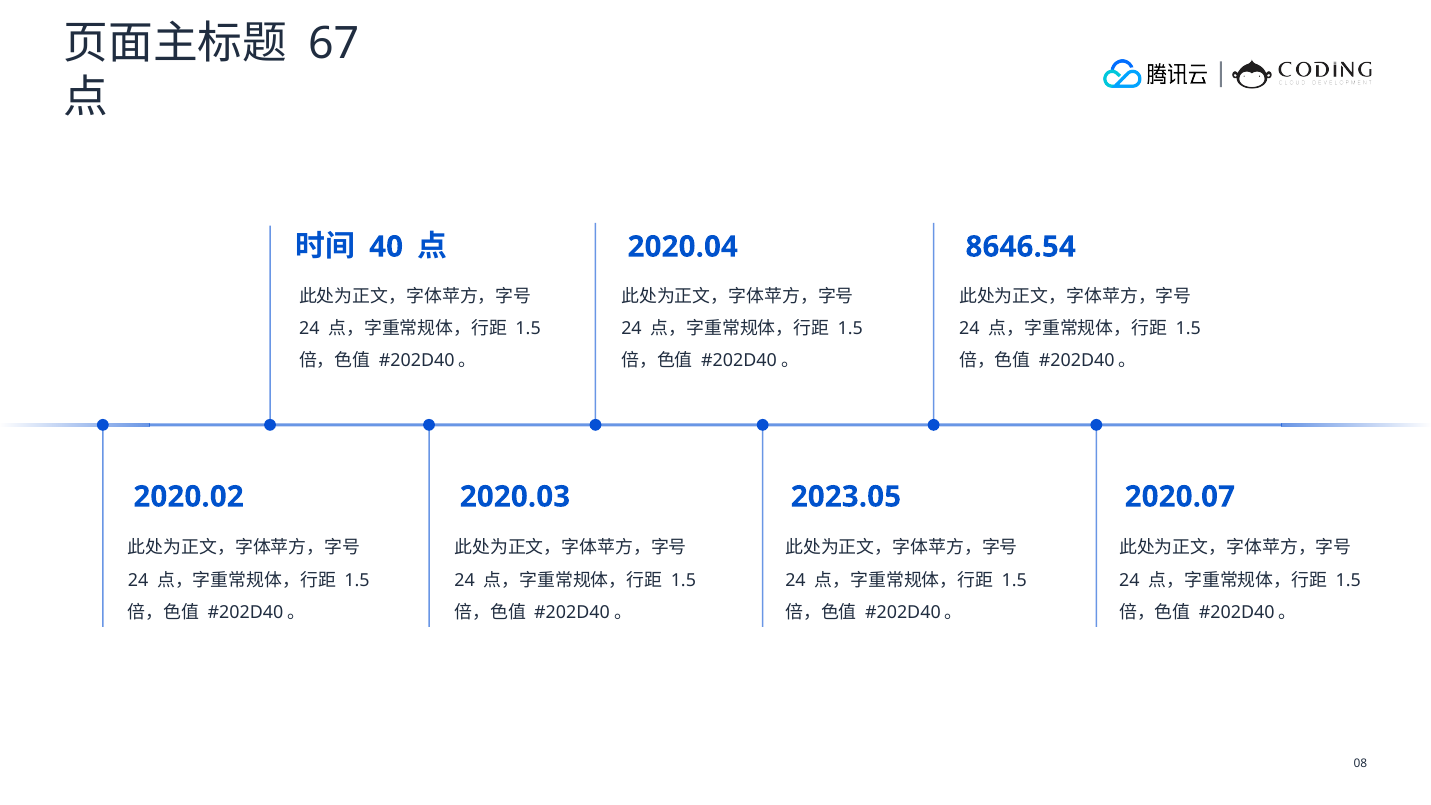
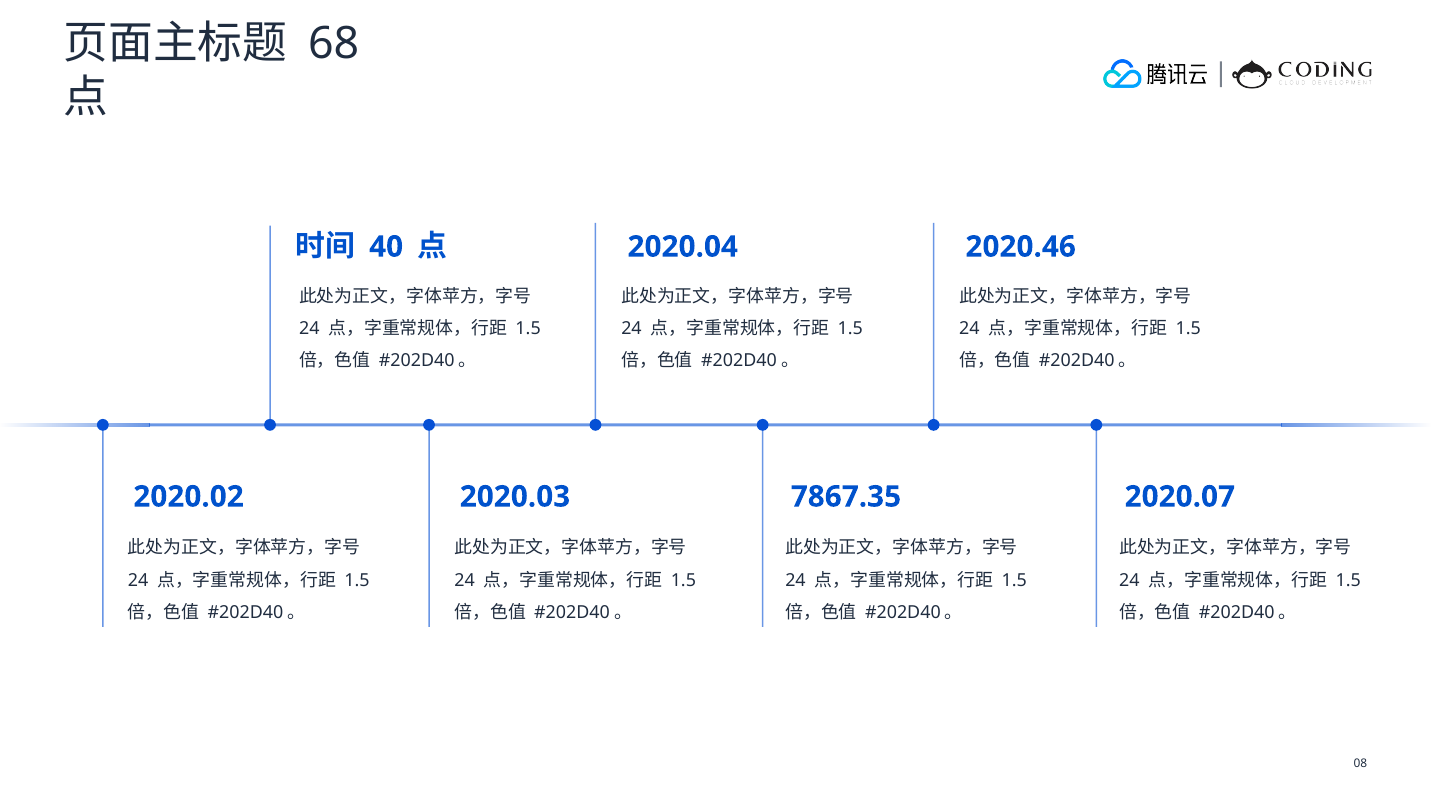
67: 67 -> 68 (334, 44)
8646.54: 8646.54 -> 2020.46 (1021, 247)
2023.05: 2023.05 -> 7867.35 (846, 497)
